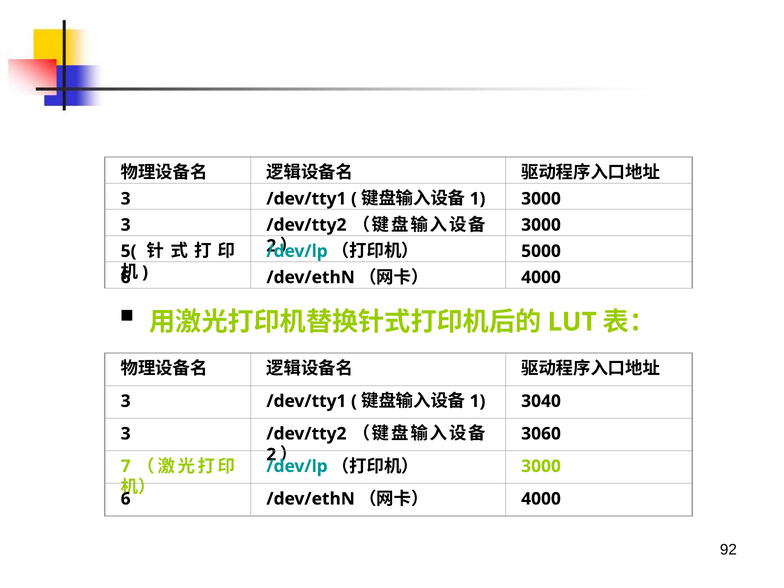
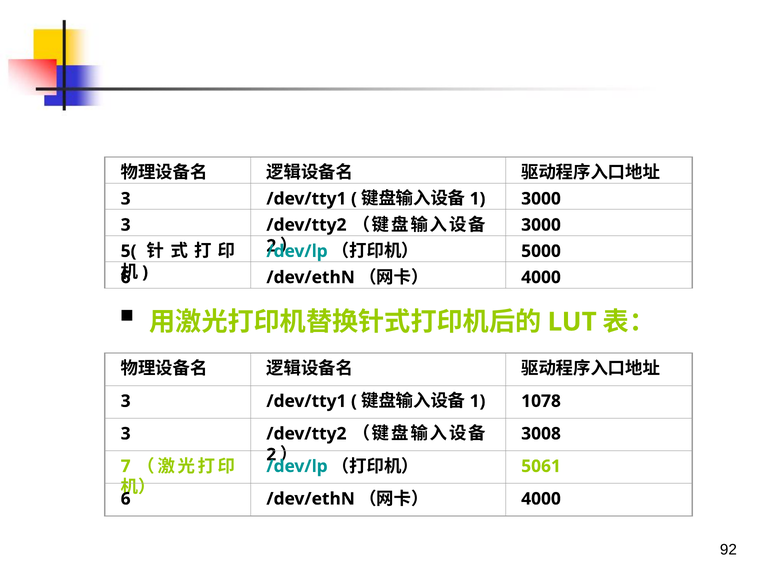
3040: 3040 -> 1078 (541, 401)
3060: 3060 -> 3008 (541, 434)
3000: 3000 -> 5061 (541, 466)
